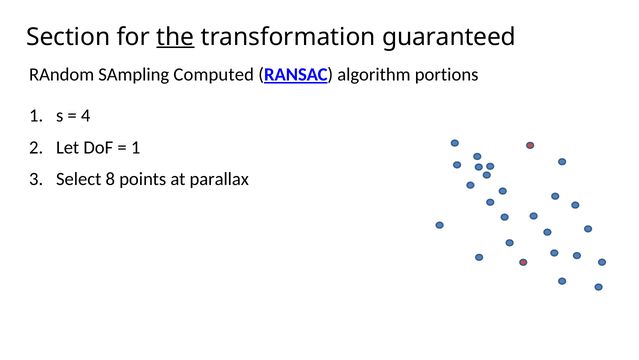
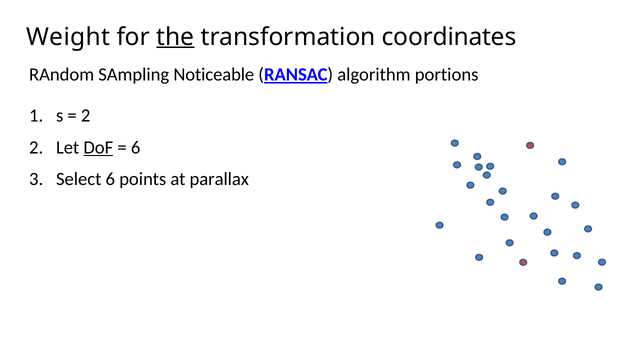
Section: Section -> Weight (68, 37)
guaranteed: guaranteed -> coordinates (449, 37)
Computed: Computed -> Noticeable (214, 75)
4: 4 -> 2 (86, 116)
DoF underline: none -> present (98, 147)
1: 1 -> 6 (136, 147)
Select 8: 8 -> 6 (110, 179)
